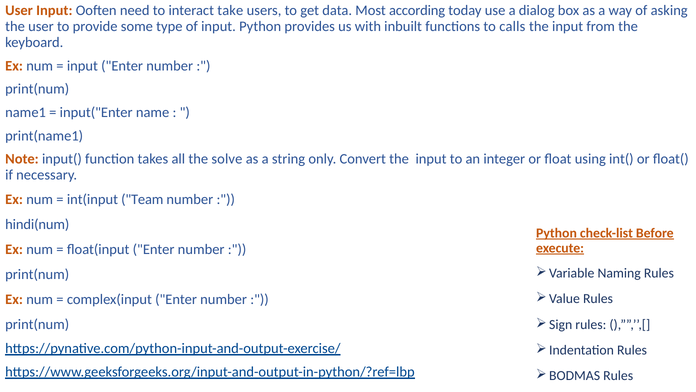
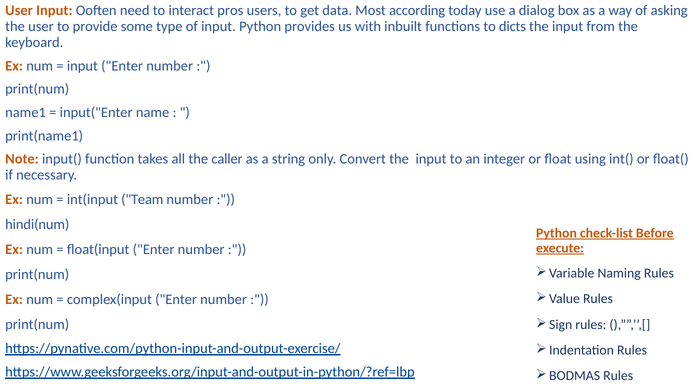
take: take -> pros (230, 11)
calls: calls -> dicts (512, 27)
solve: solve -> caller (227, 159)
